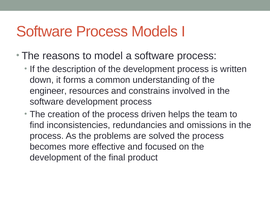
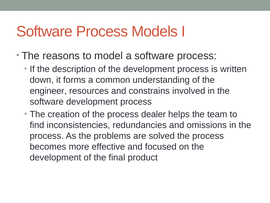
driven: driven -> dealer (153, 114)
